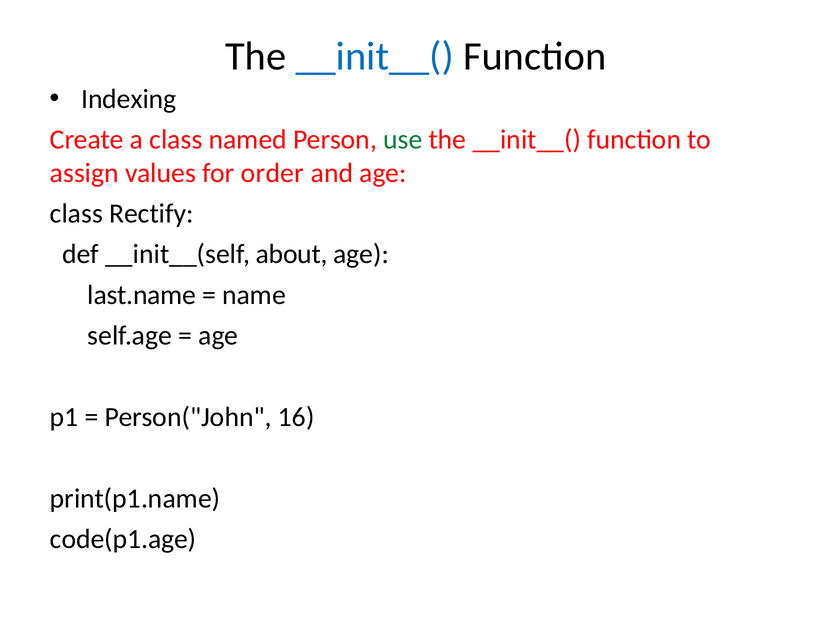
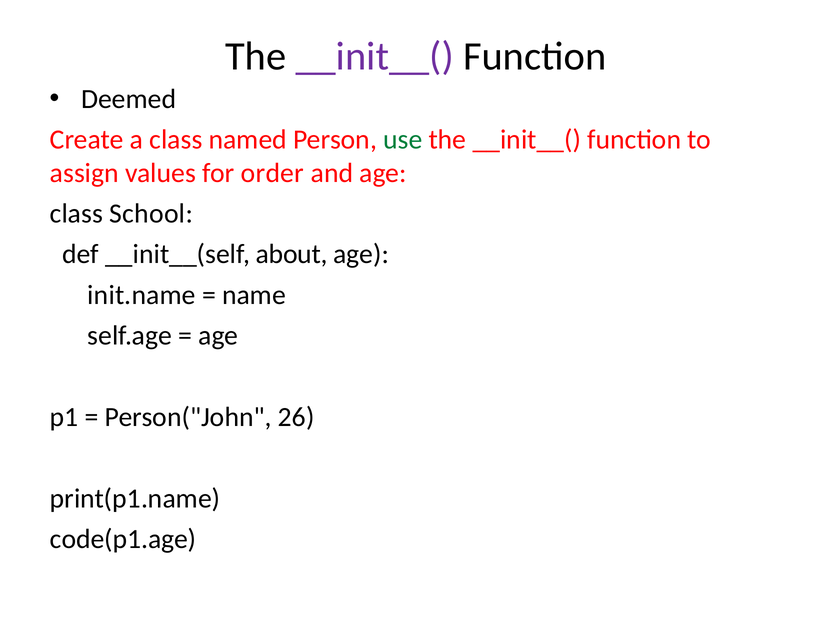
__init__( colour: blue -> purple (375, 56)
Indexing: Indexing -> Deemed (129, 99)
Rectify: Rectify -> School (151, 214)
last.name: last.name -> init.name (142, 295)
16: 16 -> 26 (296, 417)
